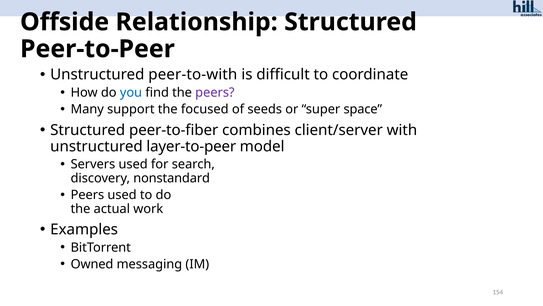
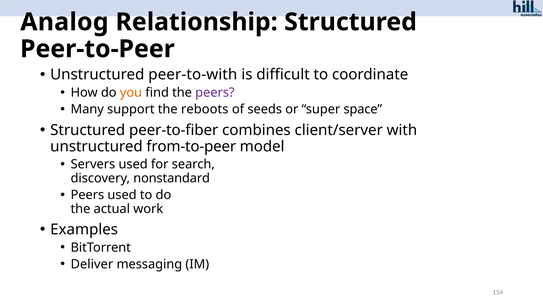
Offside: Offside -> Analog (64, 22)
you colour: blue -> orange (131, 92)
focused: focused -> reboots (205, 109)
layer-to-peer: layer-to-peer -> from-to-peer (191, 146)
Owned: Owned -> Deliver (92, 264)
